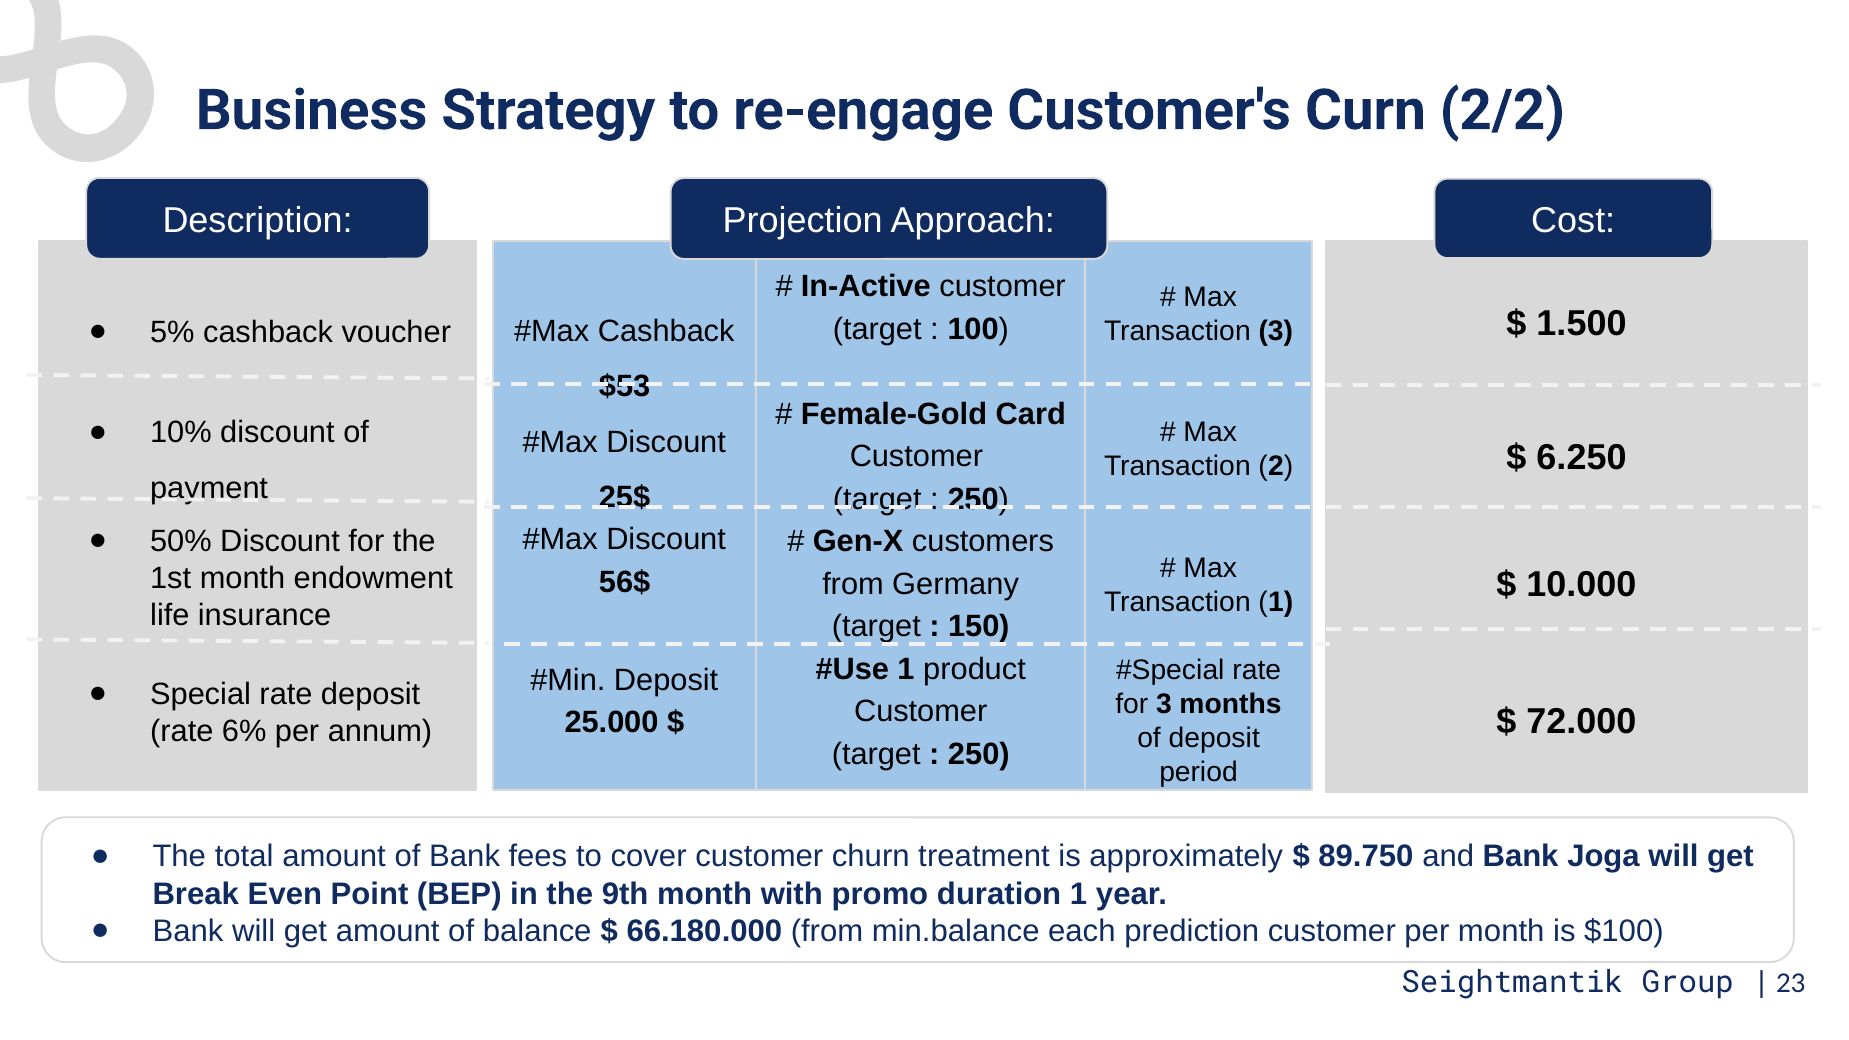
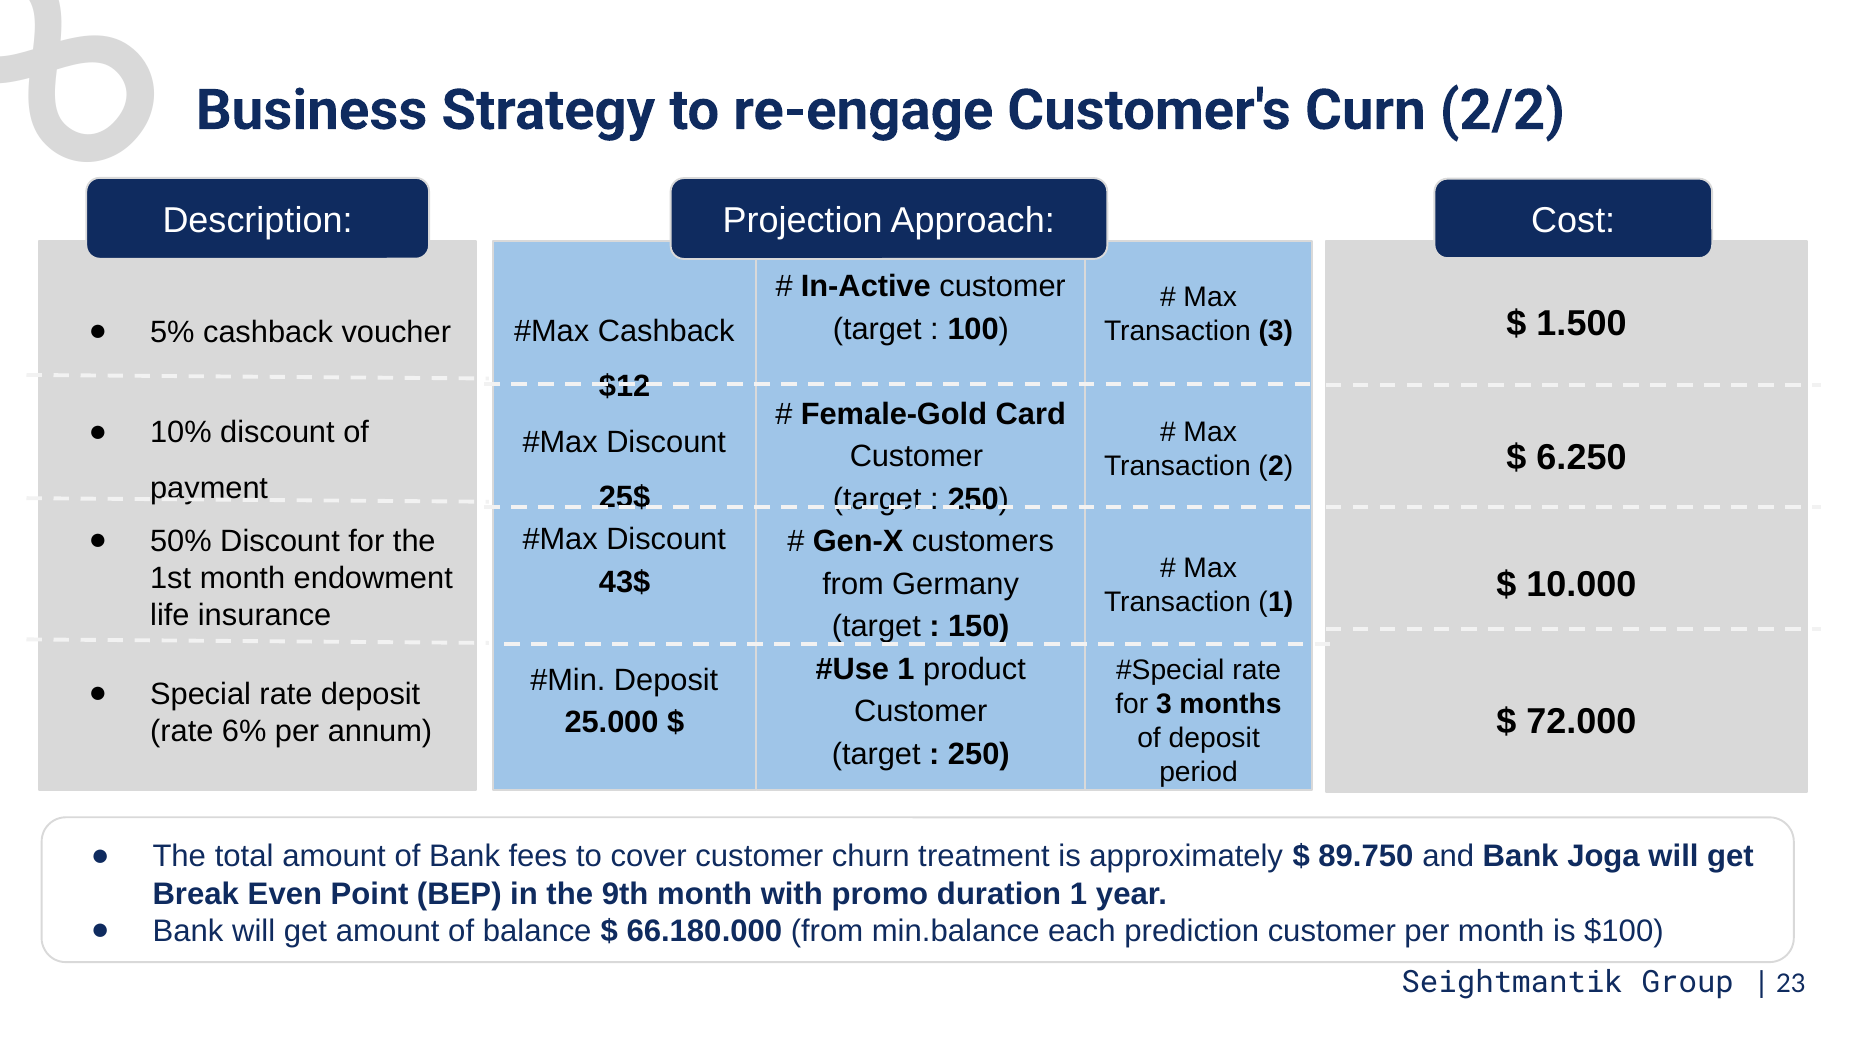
$53: $53 -> $12 (625, 386)
56$: 56$ -> 43$ (625, 582)
